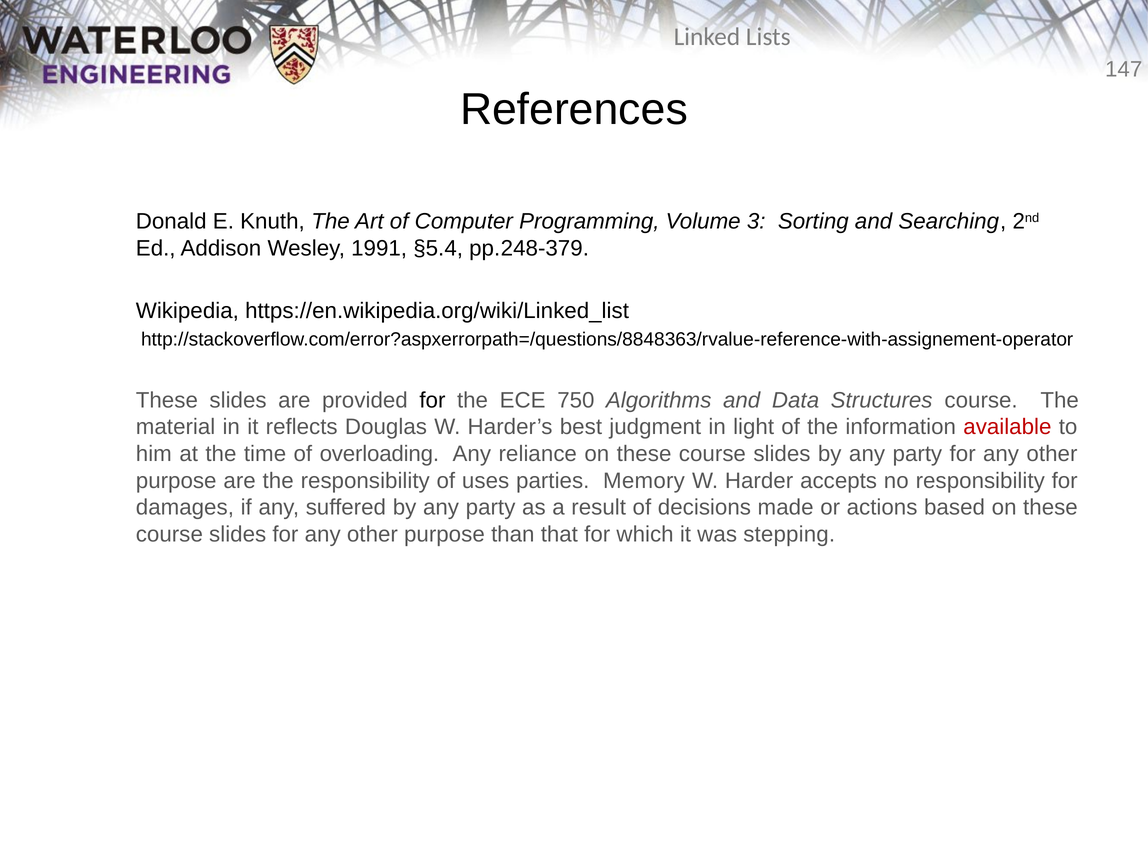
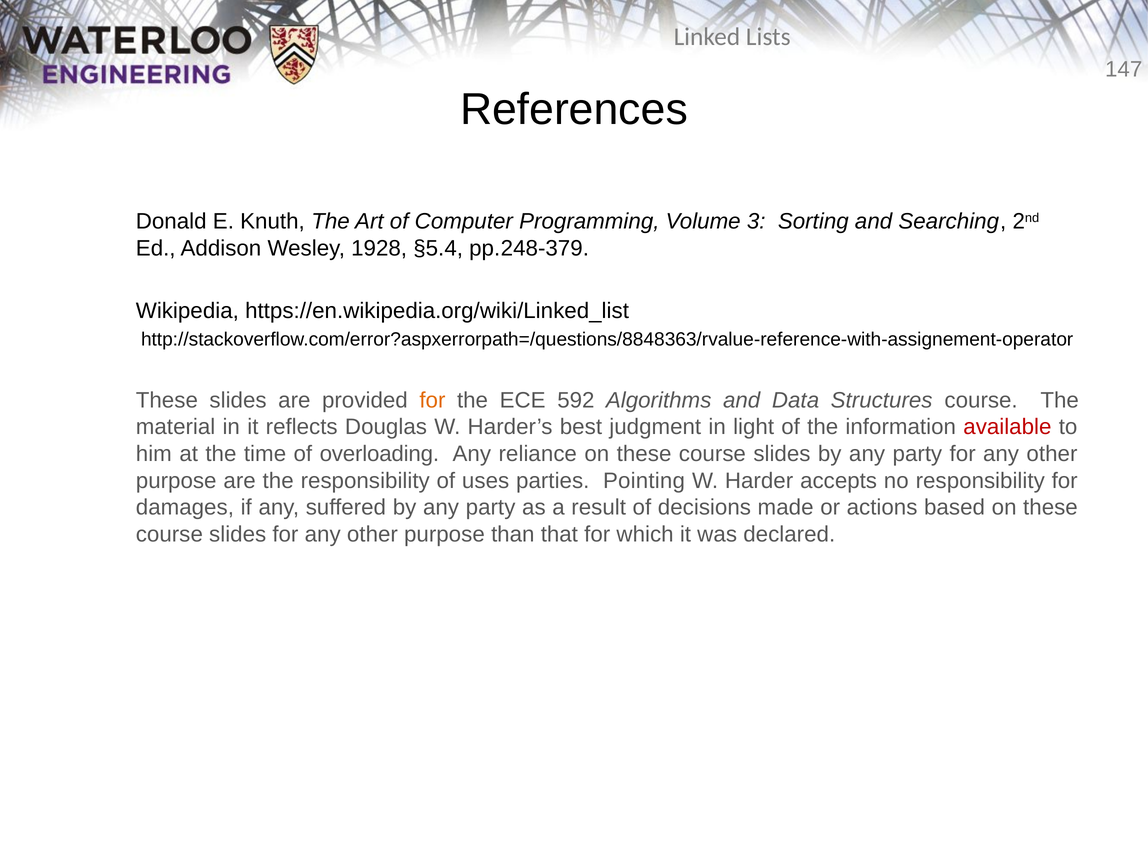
1991: 1991 -> 1928 (379, 248)
for colour: black -> orange (432, 400)
750: 750 -> 592 (576, 400)
Memory: Memory -> Pointing (644, 481)
stepping: stepping -> declared (789, 534)
